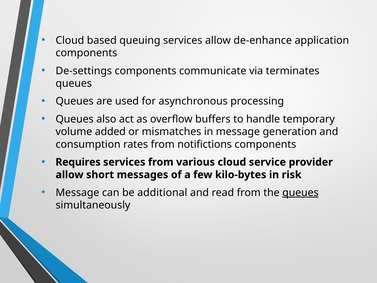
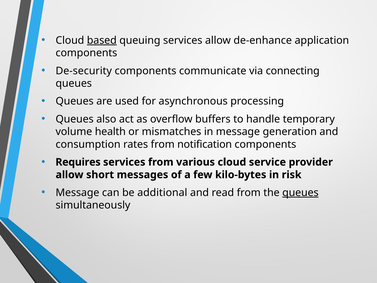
based underline: none -> present (102, 40)
De-settings: De-settings -> De-security (84, 71)
terminates: terminates -> connecting (293, 71)
added: added -> health (110, 132)
notifictions: notifictions -> notification (205, 144)
